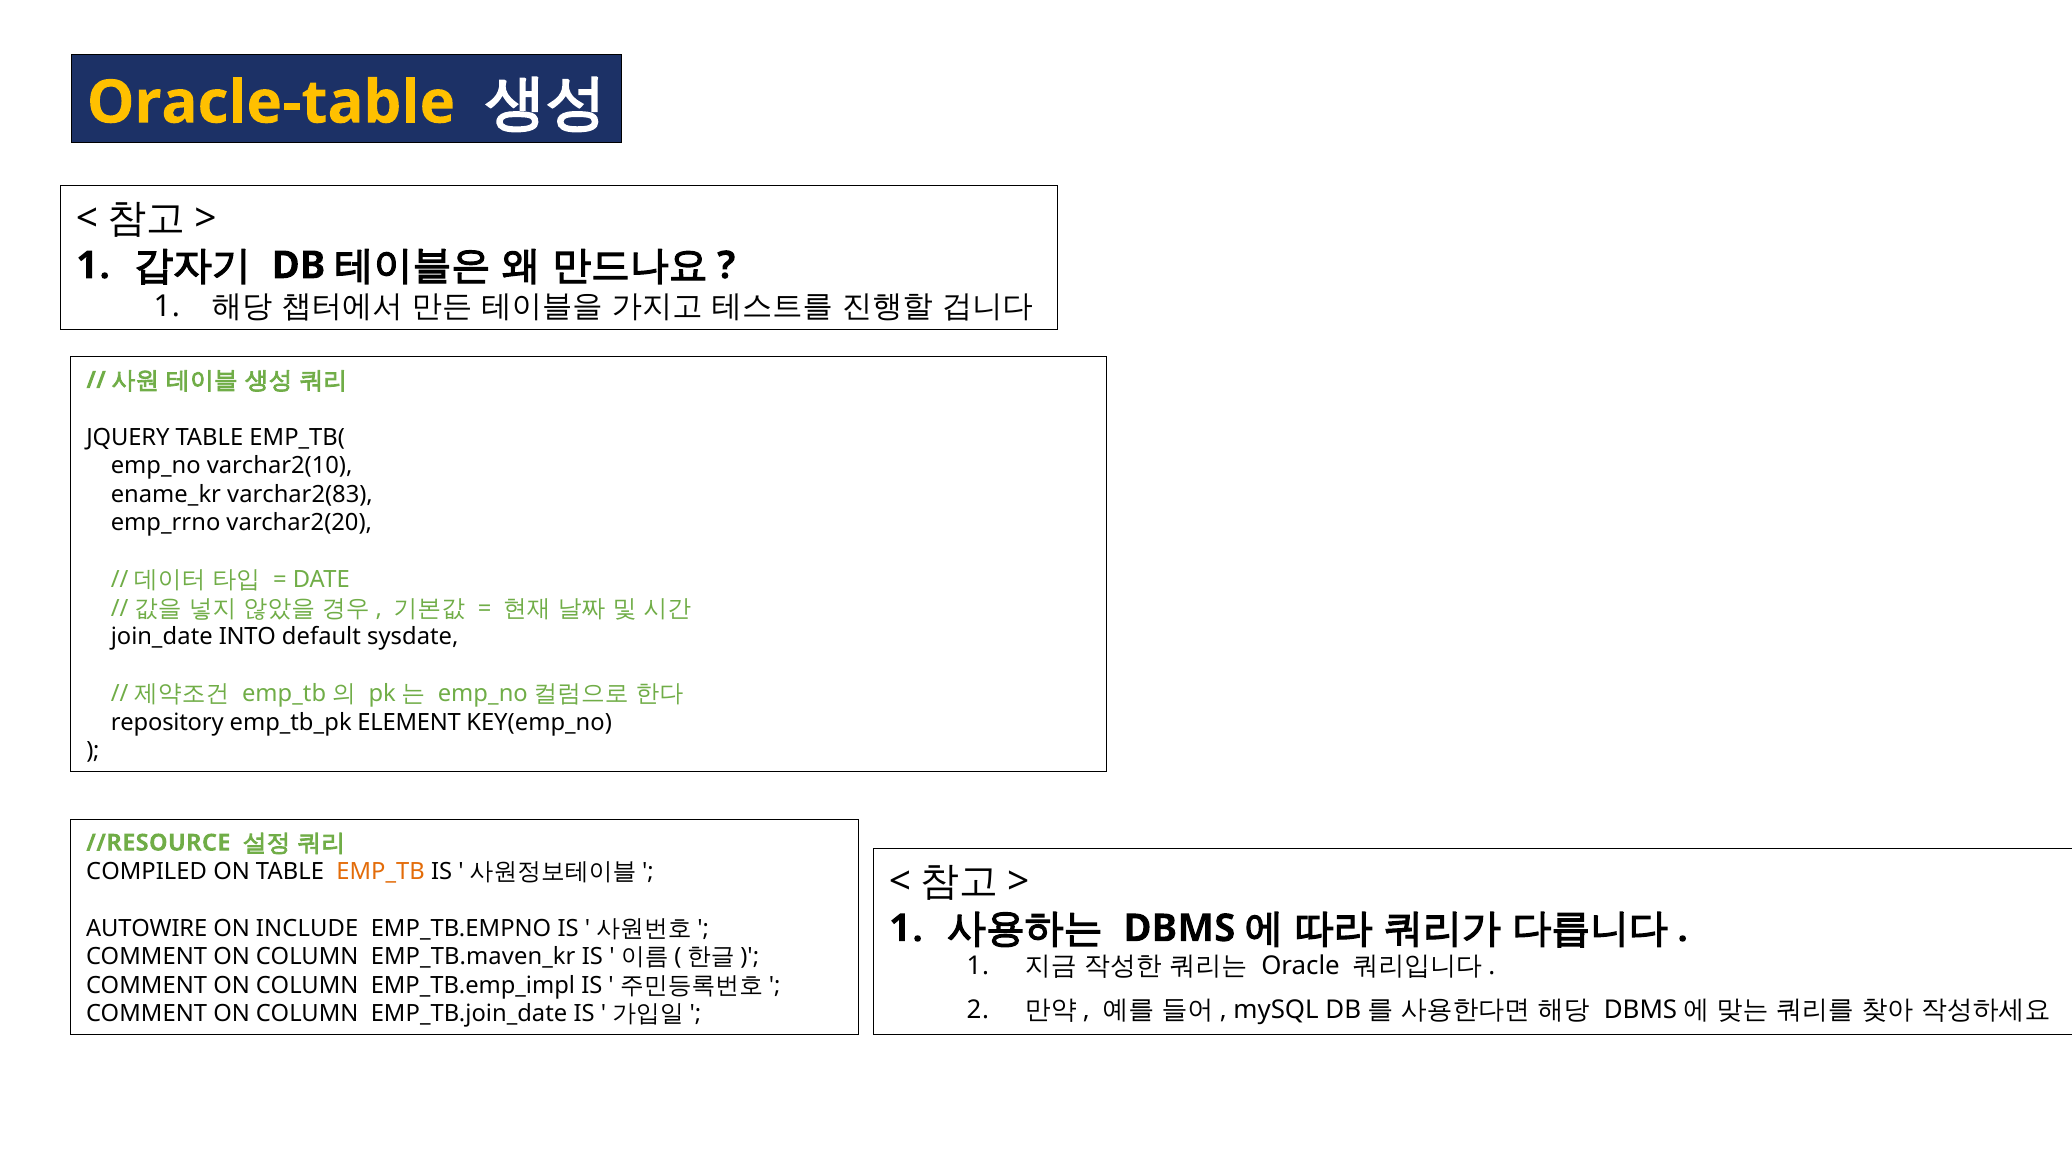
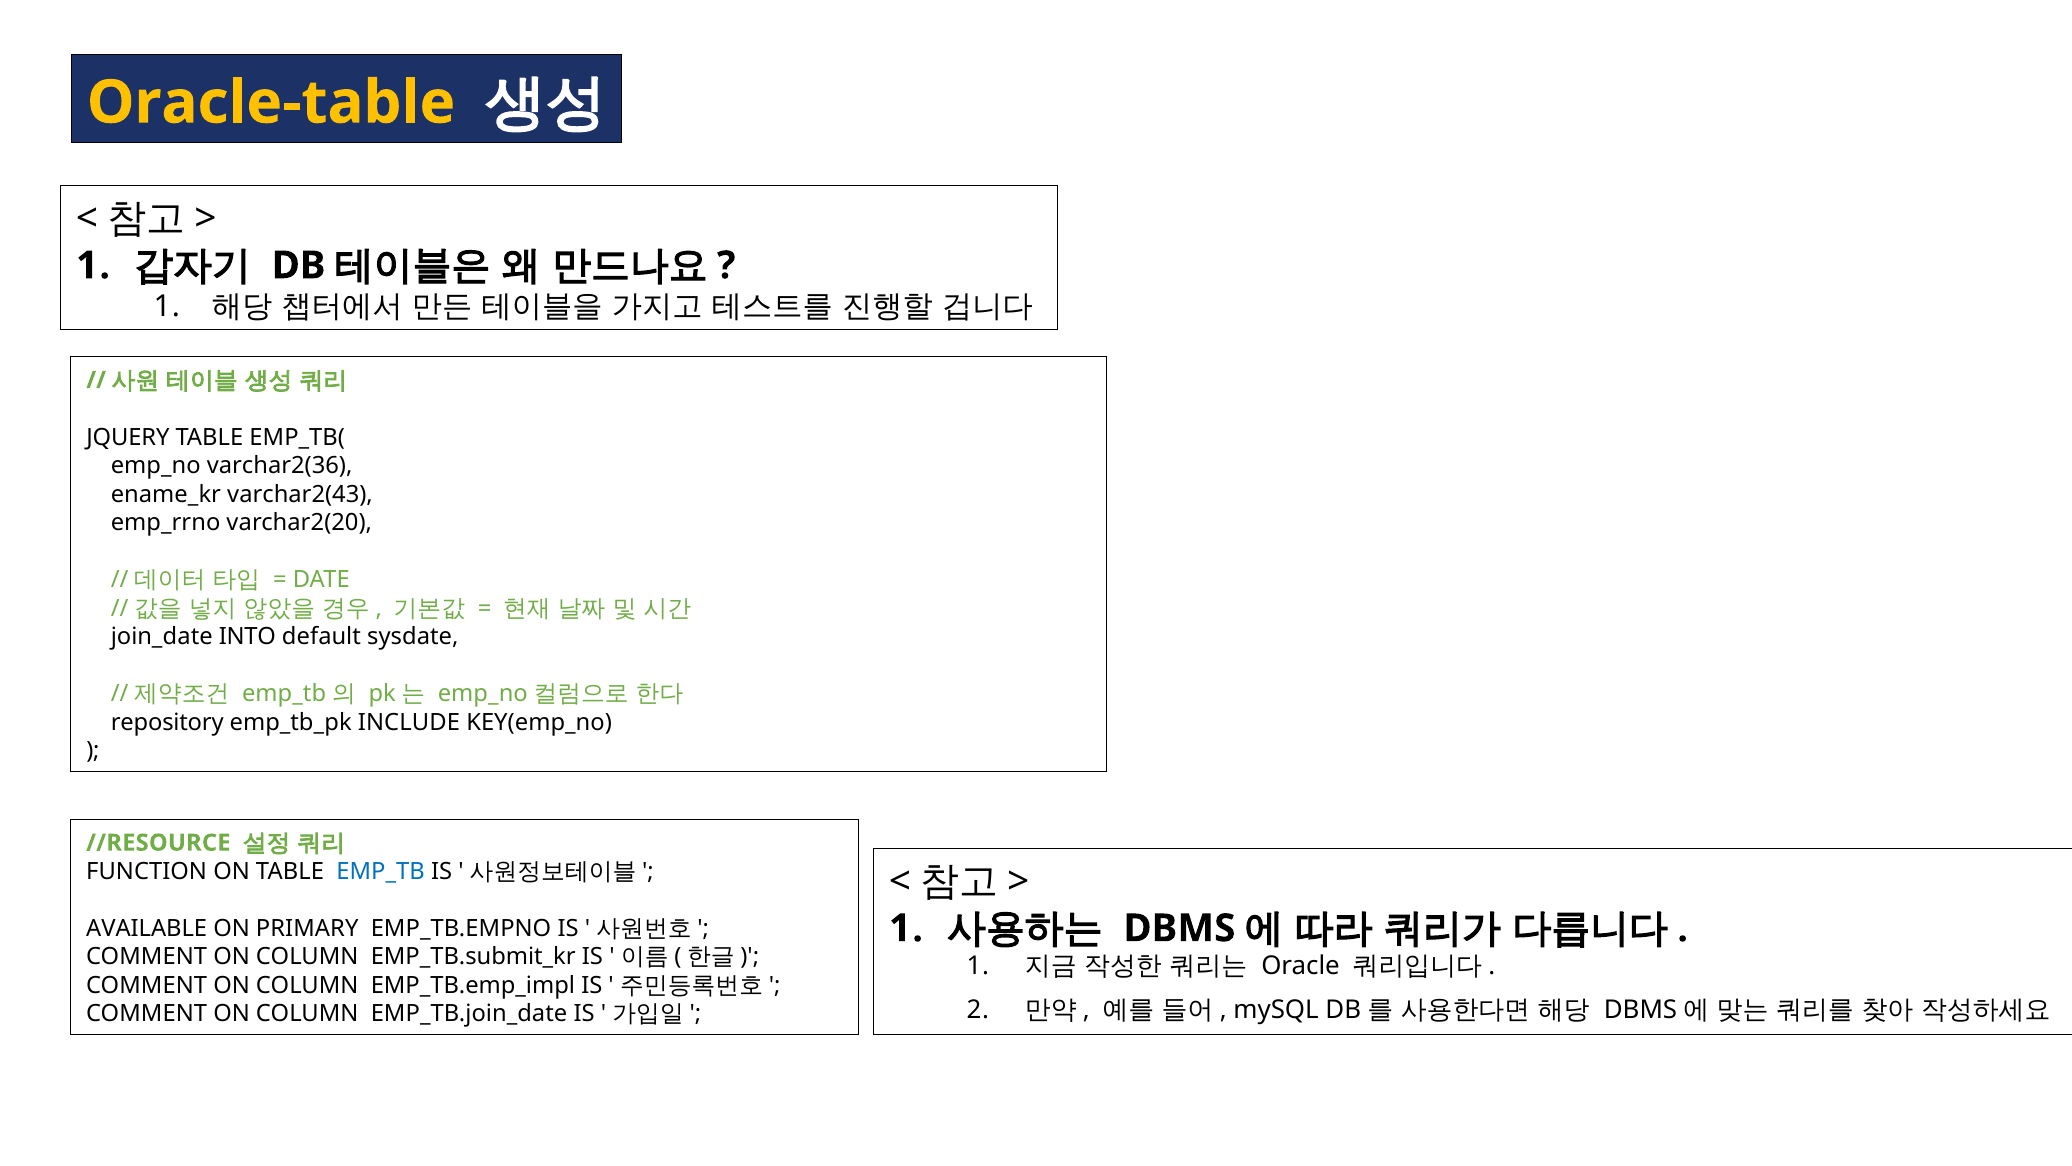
varchar2(10: varchar2(10 -> varchar2(36 (280, 466)
varchar2(83: varchar2(83 -> varchar2(43 (300, 494)
ELEMENT: ELEMENT -> INCLUDE (409, 722)
COMPILED: COMPILED -> FUNCTION (147, 871)
EMP_TB colour: orange -> blue (381, 871)
AUTOWIRE: AUTOWIRE -> AVAILABLE (147, 928)
INCLUDE: INCLUDE -> PRIMARY (307, 928)
EMP_TB.maven_kr: EMP_TB.maven_kr -> EMP_TB.submit_kr (473, 956)
